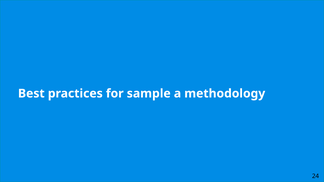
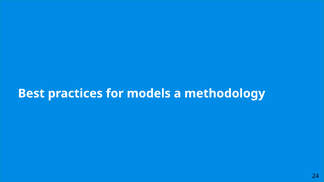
sample: sample -> models (149, 94)
